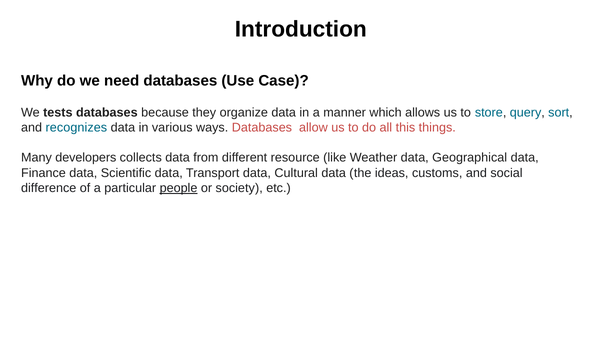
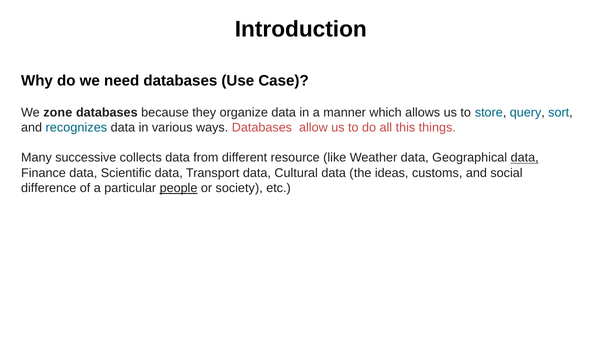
tests: tests -> zone (58, 112)
developers: developers -> successive (86, 158)
data underline: none -> present (525, 158)
